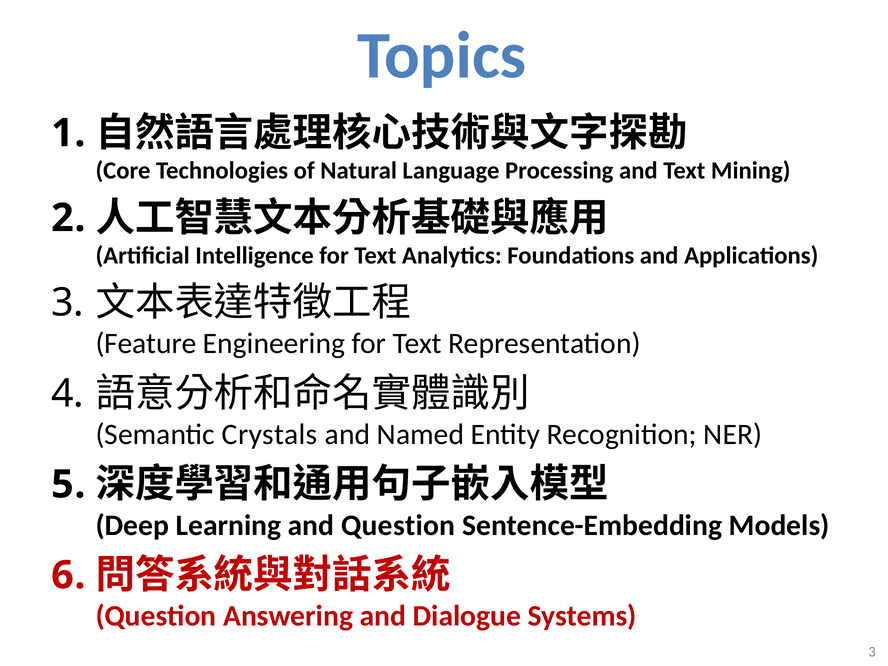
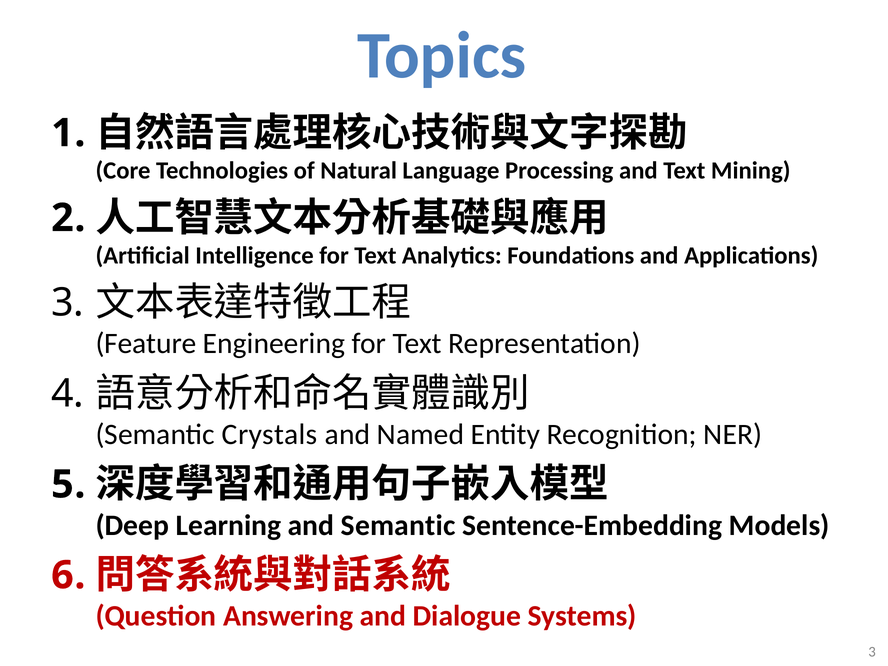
and Question: Question -> Semantic (398, 525)
